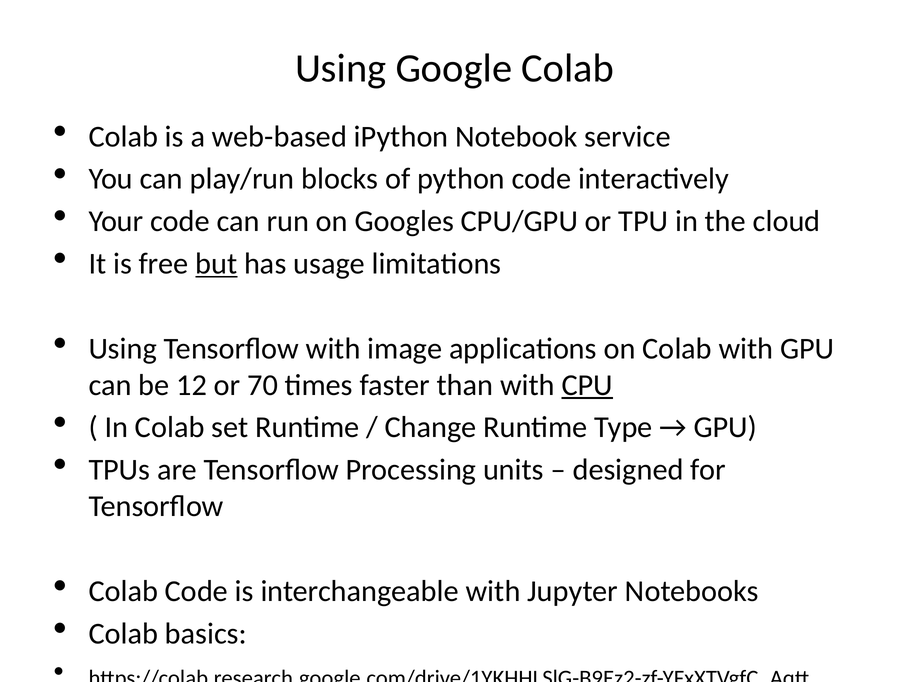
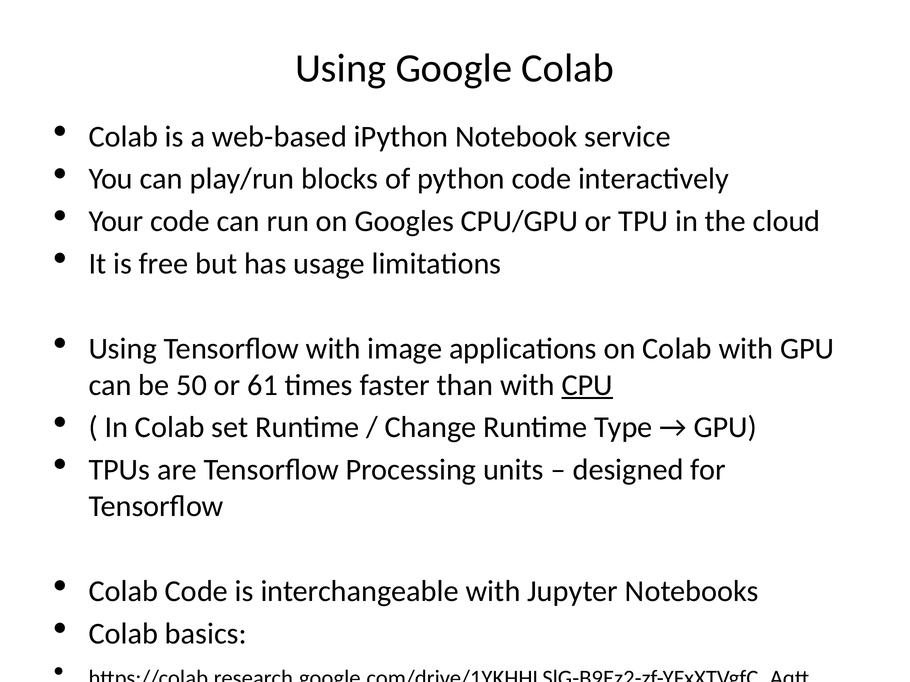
but underline: present -> none (216, 264)
12: 12 -> 50 (192, 385)
70: 70 -> 61 (263, 385)
